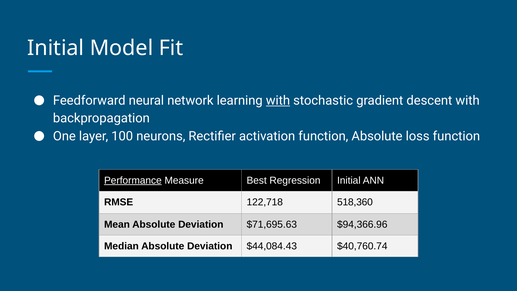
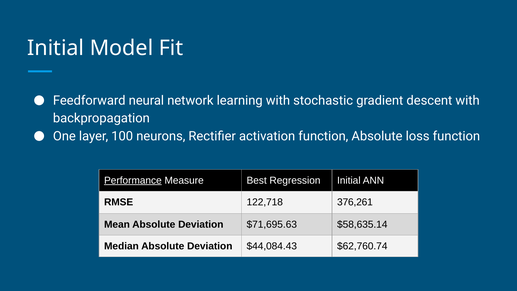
with underline: present -> none (278, 100)
518,360: 518,360 -> 376,261 (355, 202)
$94,366.96: $94,366.96 -> $58,635.14 (362, 224)
$40,760.74: $40,760.74 -> $62,760.74 (362, 246)
